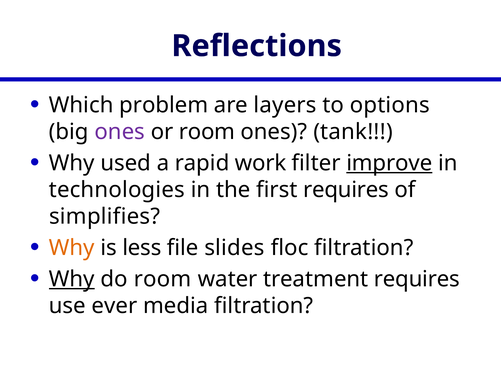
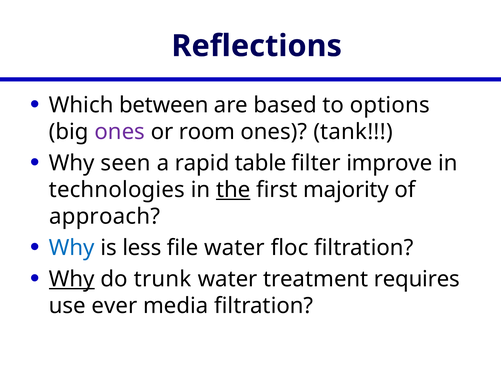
problem: problem -> between (164, 105)
layers: layers -> based (285, 105)
used: used -> seen (126, 163)
work: work -> table (261, 163)
improve underline: present -> none (389, 163)
the underline: none -> present (233, 190)
first requires: requires -> majority (346, 190)
simplifies: simplifies -> approach (105, 216)
Why colour: orange -> blue (72, 248)
file slides: slides -> water (235, 248)
do room: room -> trunk (163, 279)
